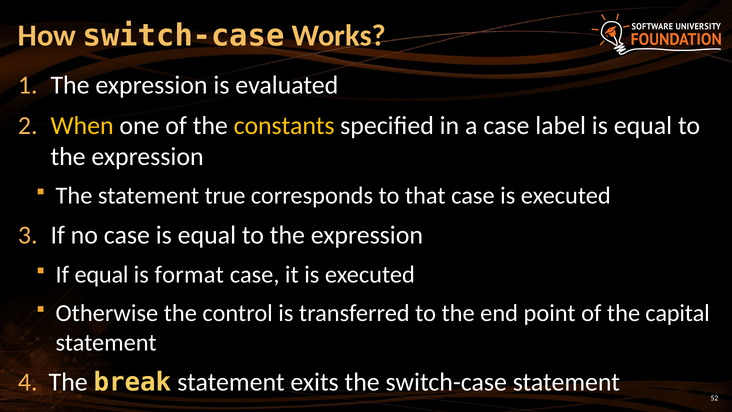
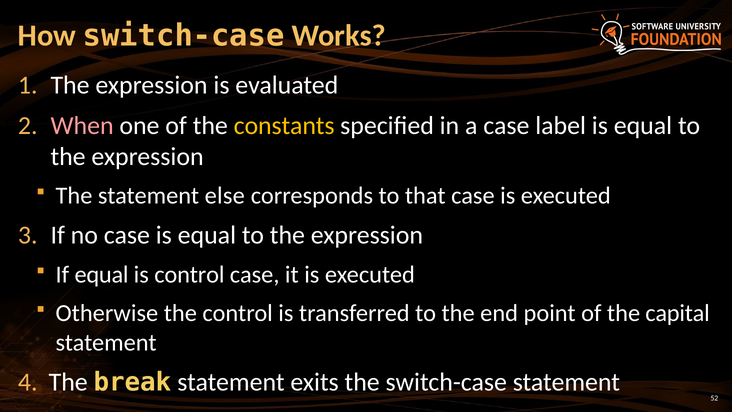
When colour: yellow -> pink (82, 125)
true: true -> else (225, 196)
is format: format -> control (189, 275)
